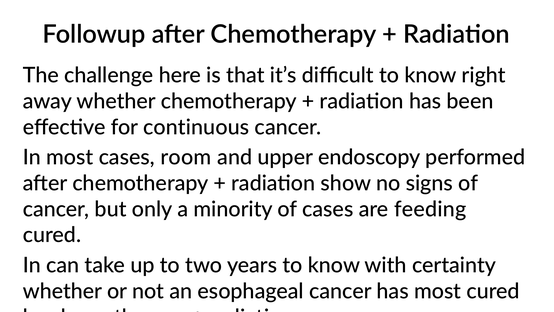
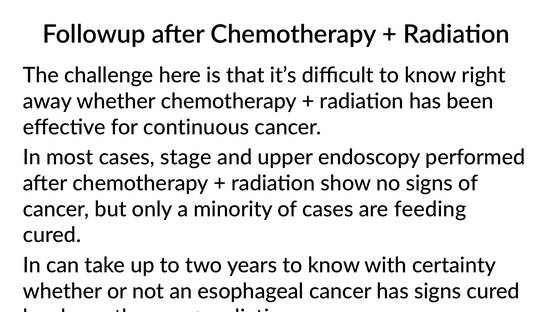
room: room -> stage (186, 157)
has most: most -> signs (438, 291)
